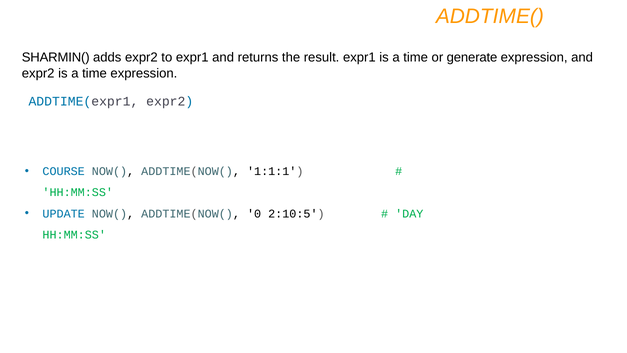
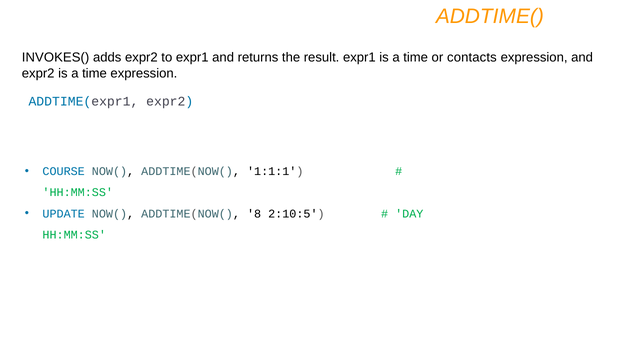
SHARMIN(: SHARMIN( -> INVOKES( (56, 58)
generate: generate -> contacts (472, 58)
0: 0 -> 8 (254, 213)
